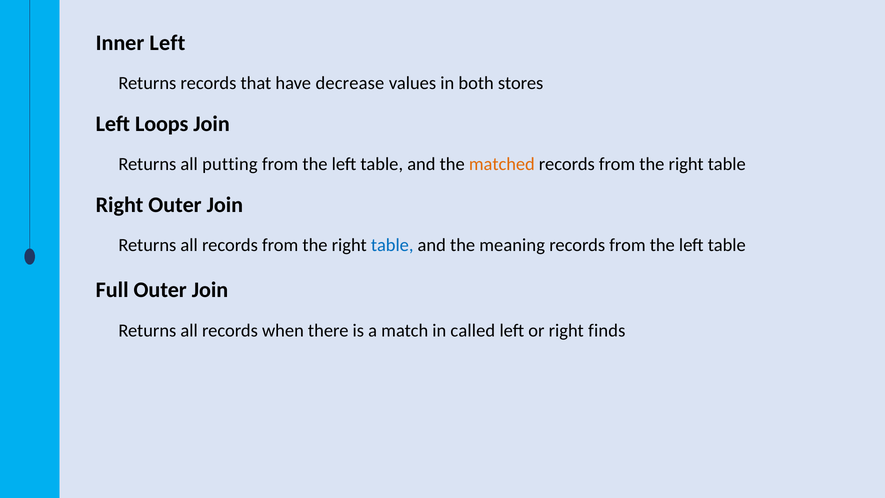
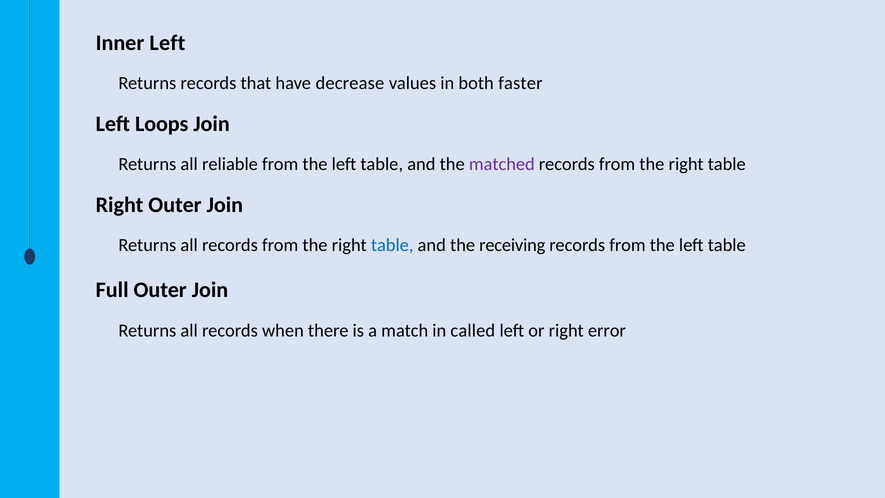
stores: stores -> faster (520, 83)
putting: putting -> reliable (230, 164)
matched colour: orange -> purple (502, 164)
meaning: meaning -> receiving (512, 245)
finds: finds -> error (607, 330)
